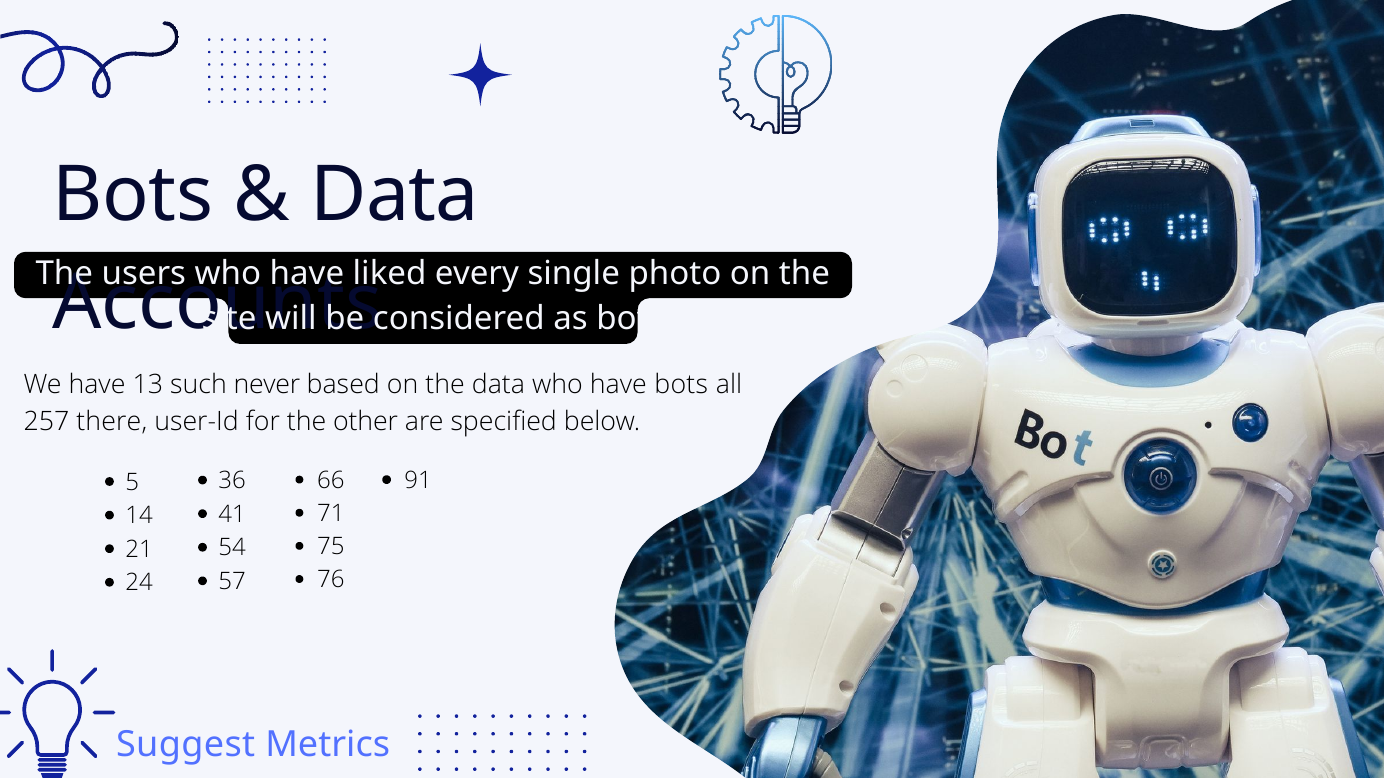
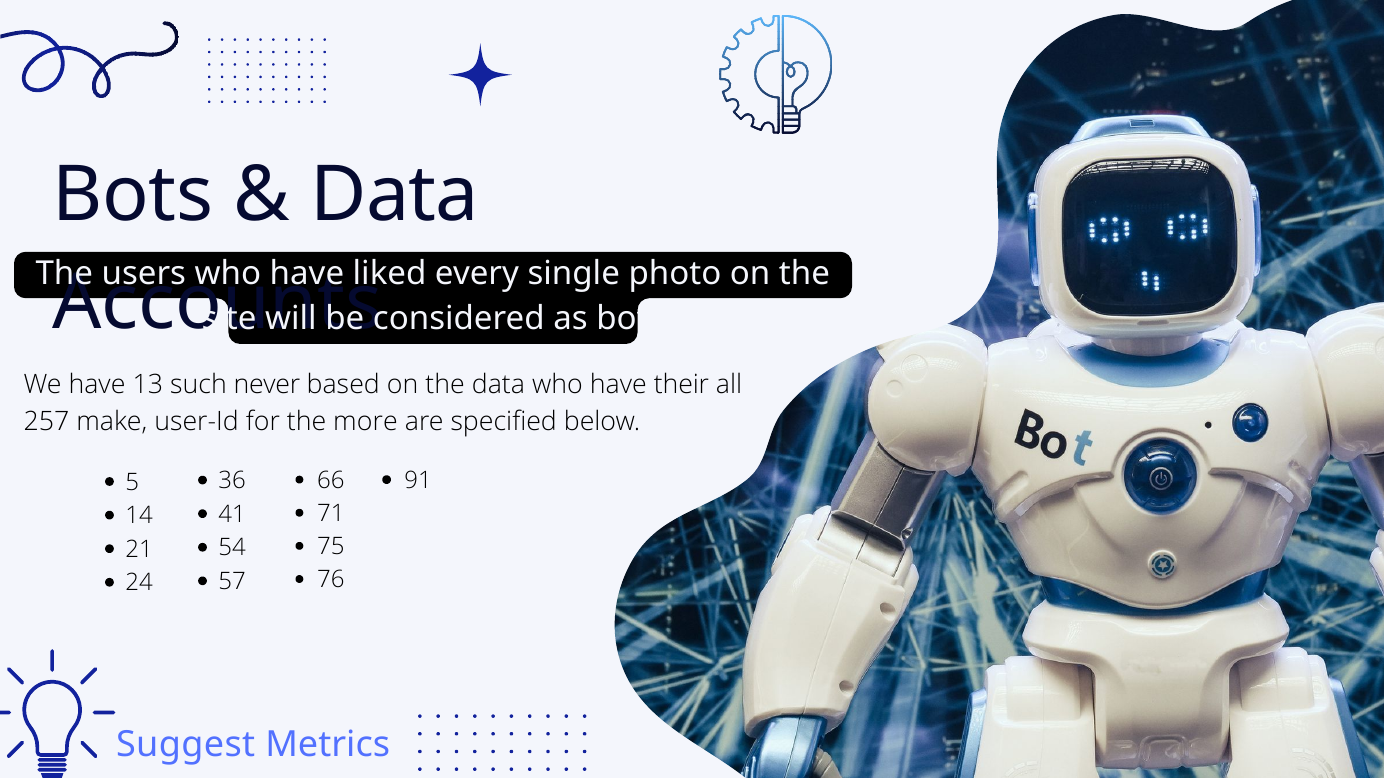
have bots: bots -> their (681, 385)
there: there -> make (112, 422)
other: other -> more (365, 422)
